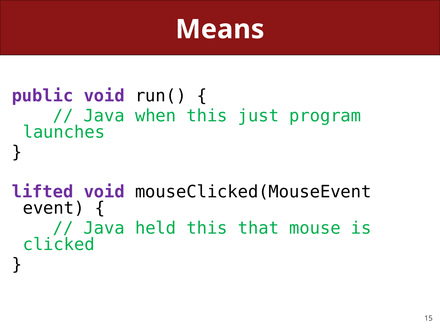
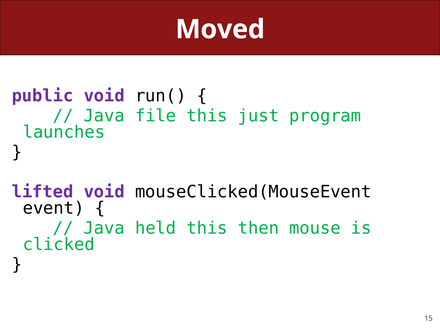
Means: Means -> Moved (220, 29)
when: when -> file (156, 116)
that: that -> then (258, 228)
